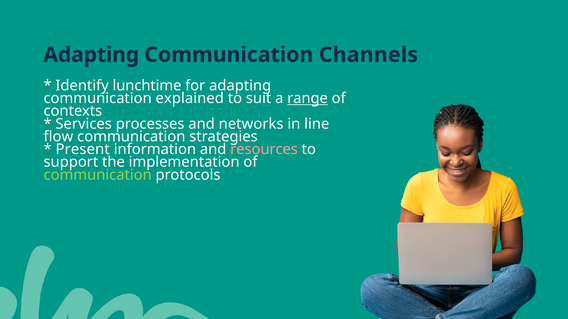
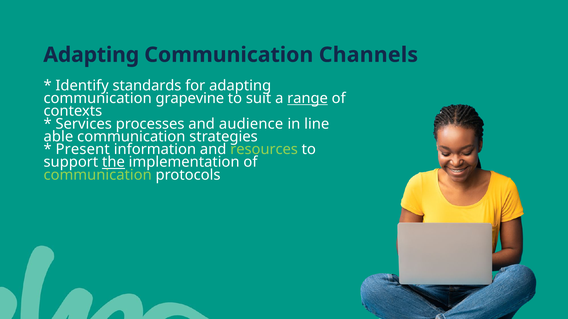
lunchtime: lunchtime -> standards (147, 86)
explained: explained -> grapevine (190, 98)
networks: networks -> audience (251, 124)
flow: flow -> able (58, 137)
resources colour: pink -> light green (264, 150)
the underline: none -> present (113, 162)
